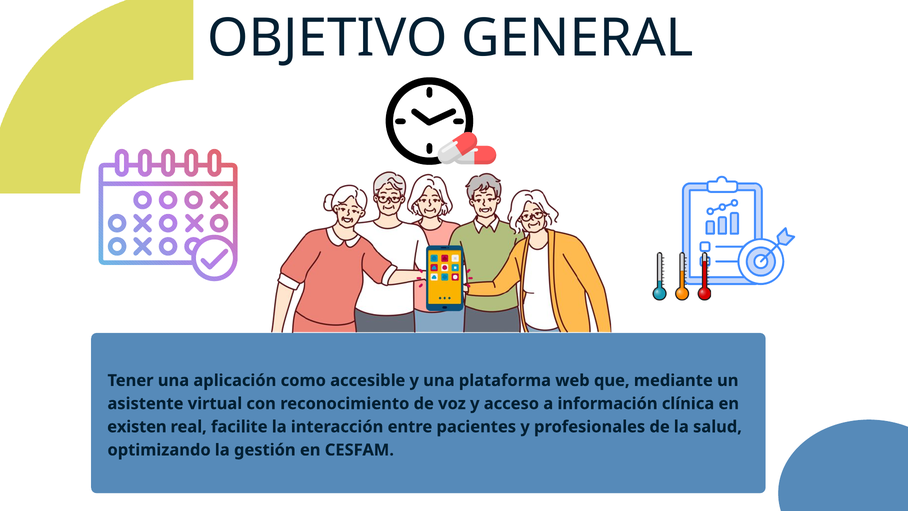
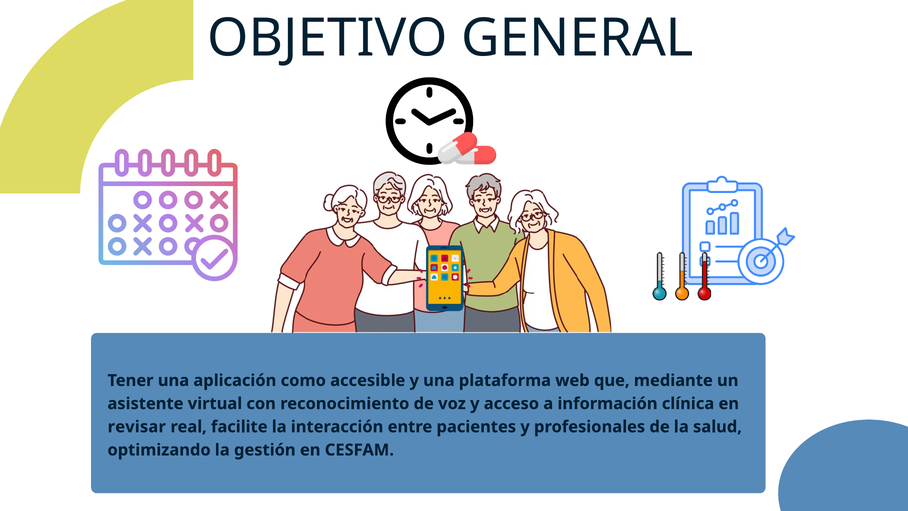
existen: existen -> revisar (137, 427)
